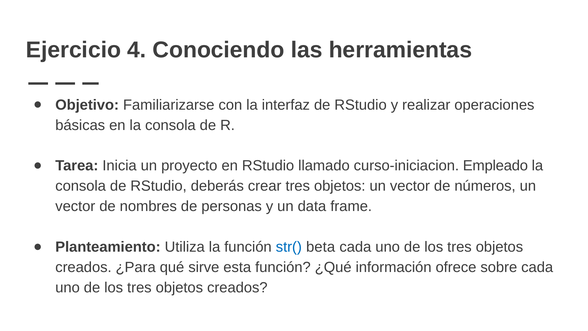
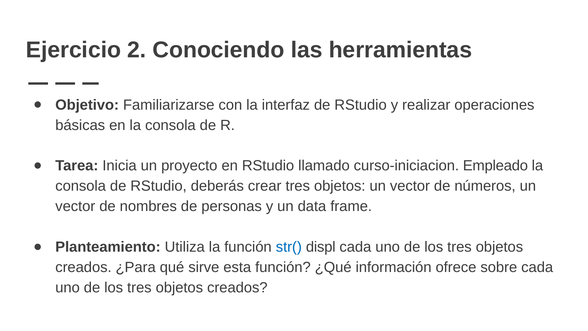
4: 4 -> 2 (137, 50)
beta: beta -> displ (321, 247)
